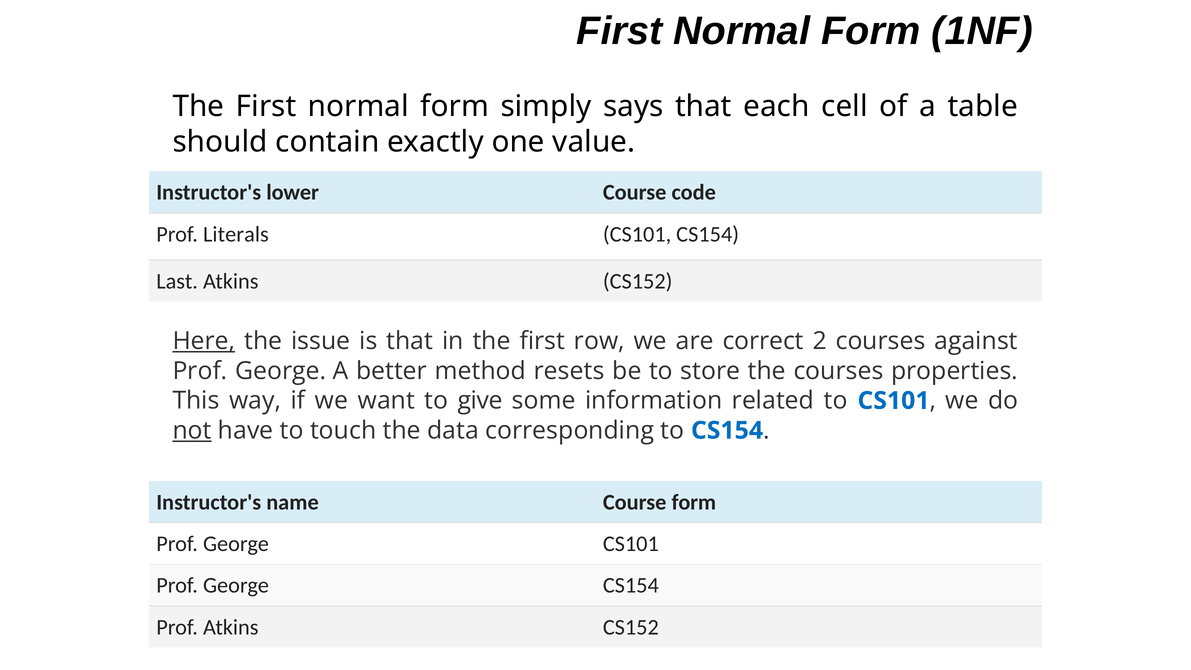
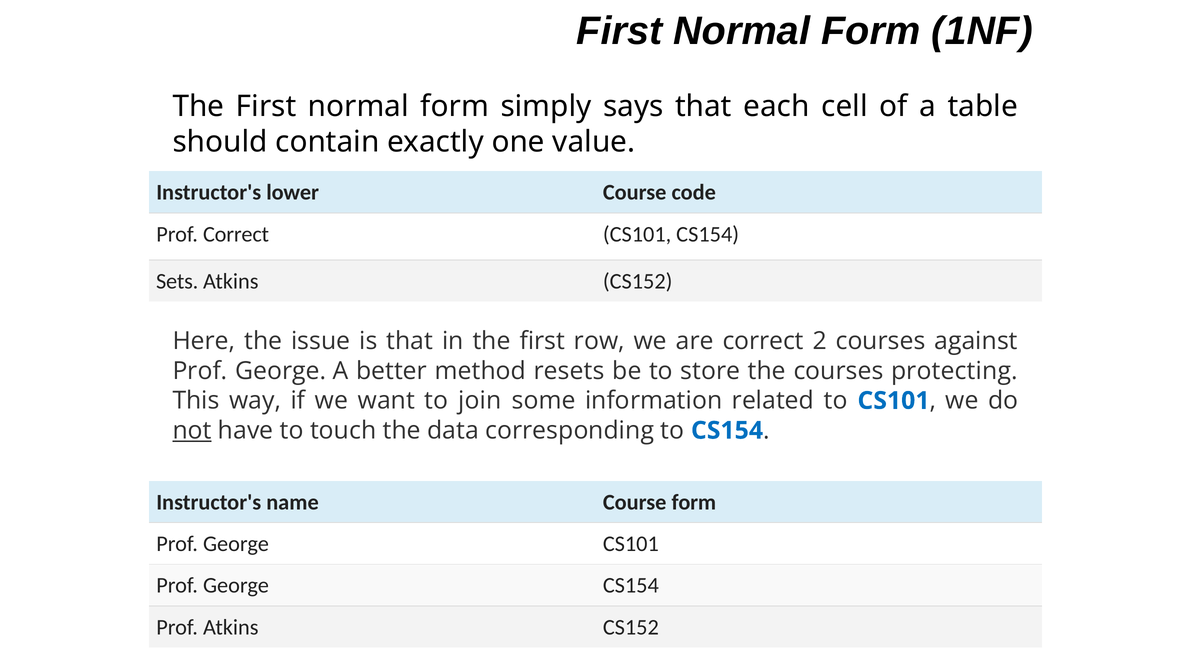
Prof Literals: Literals -> Correct (236, 234)
Last: Last -> Sets (177, 281)
Here underline: present -> none (204, 341)
properties: properties -> protecting (954, 371)
give: give -> join (480, 401)
